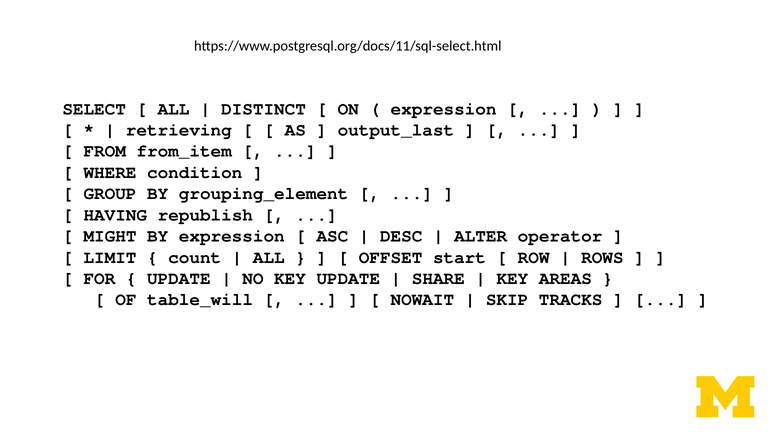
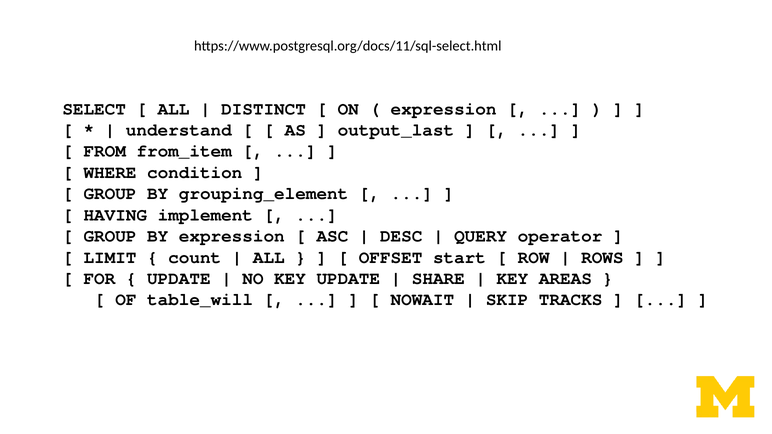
retrieving: retrieving -> understand (179, 130)
republish: republish -> implement (205, 215)
MIGHT: MIGHT -> GROUP (110, 236)
ALTER: ALTER -> QUERY (481, 236)
